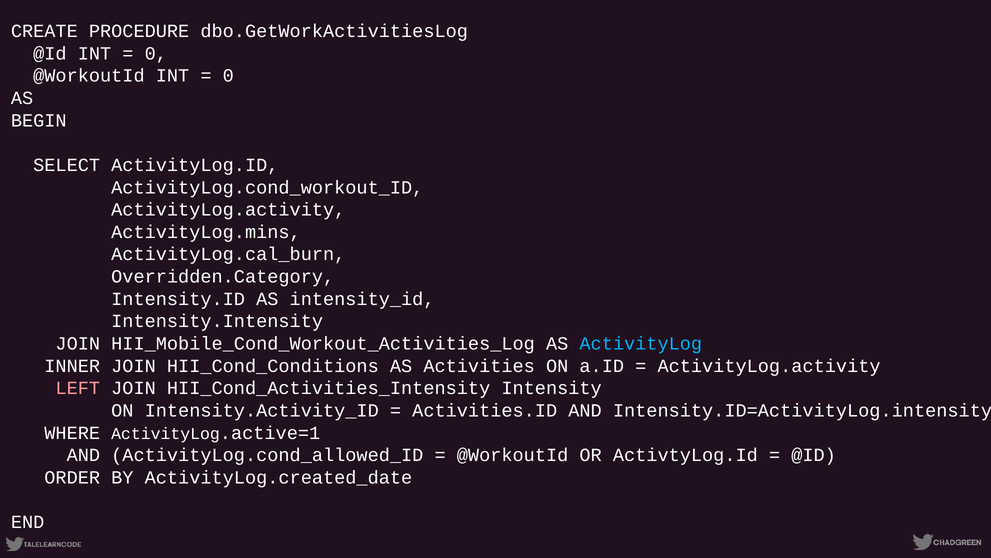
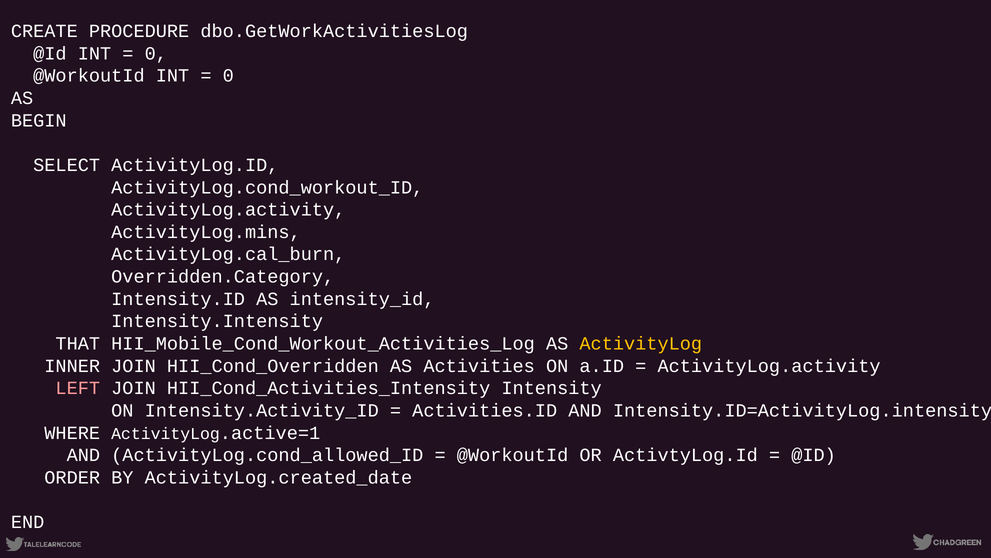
JOIN: JOIN -> THAT (78, 343)
ActivityLog colour: light blue -> yellow (641, 343)
HII_Cond_Conditions: HII_Cond_Conditions -> HII_Cond_Overridden (273, 366)
